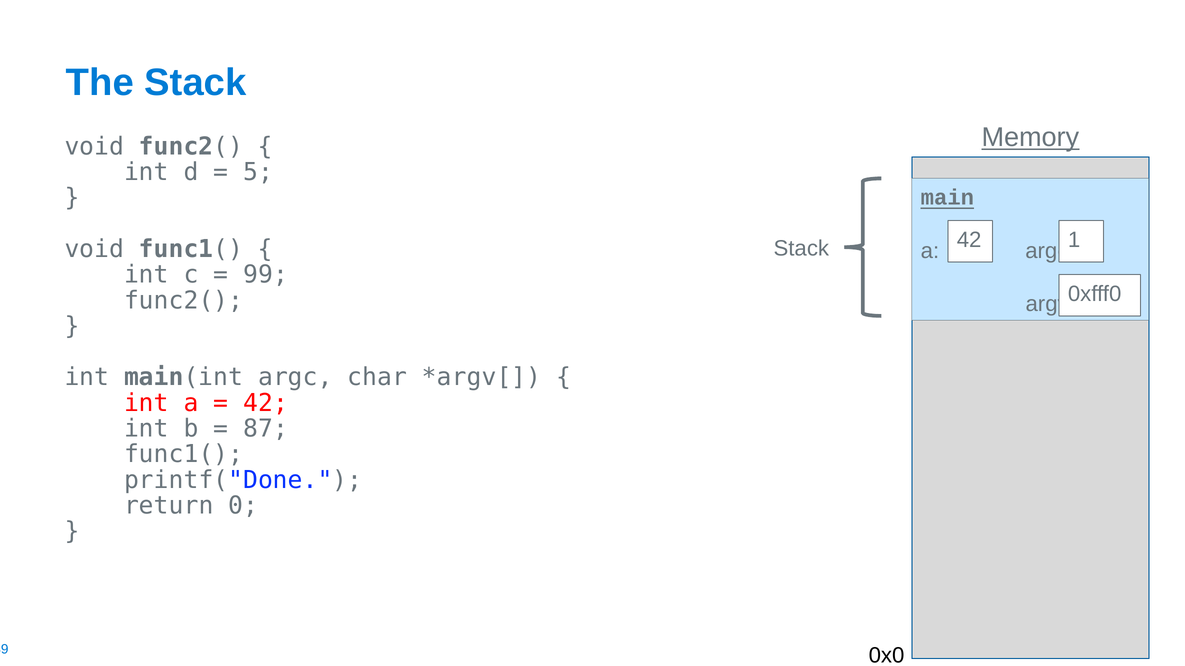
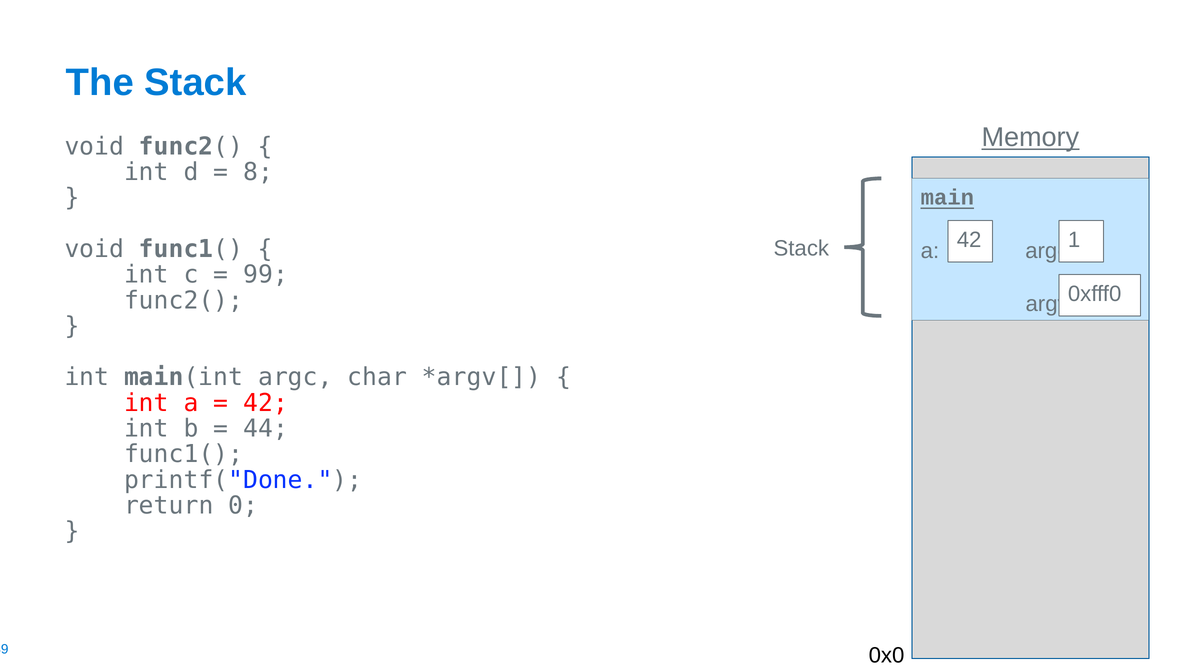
5: 5 -> 8 (258, 172)
87: 87 -> 44 (266, 429)
